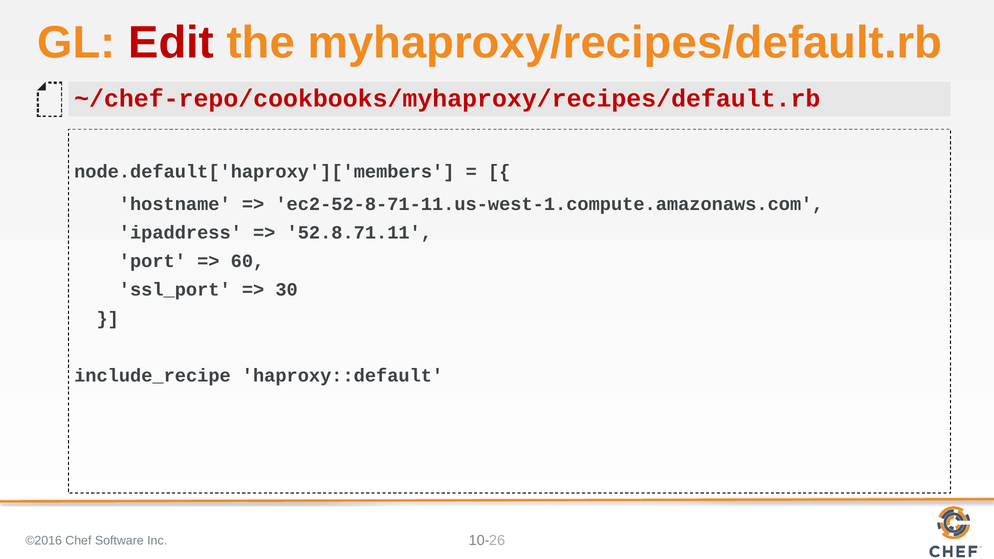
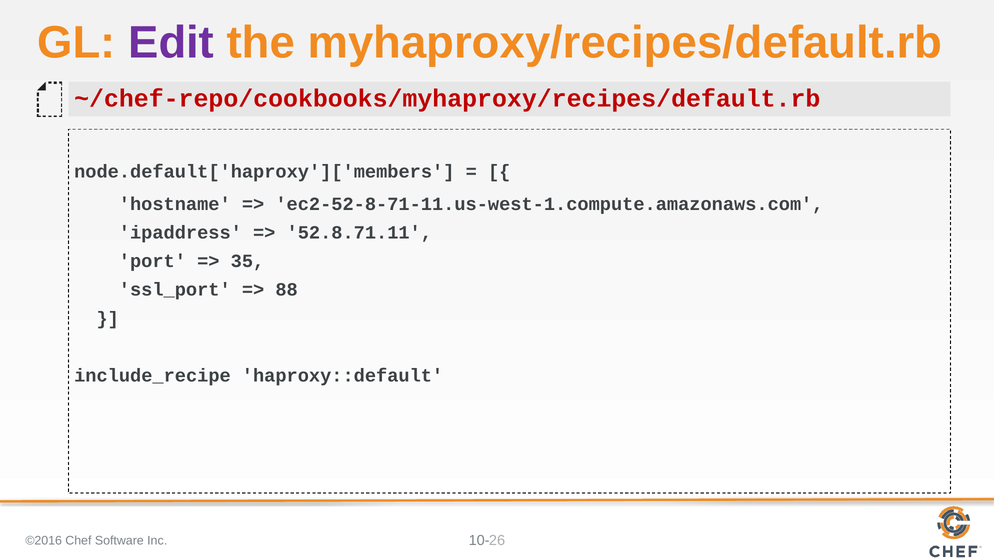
Edit colour: red -> purple (171, 43)
60: 60 -> 35 (247, 261)
30: 30 -> 88 (287, 290)
